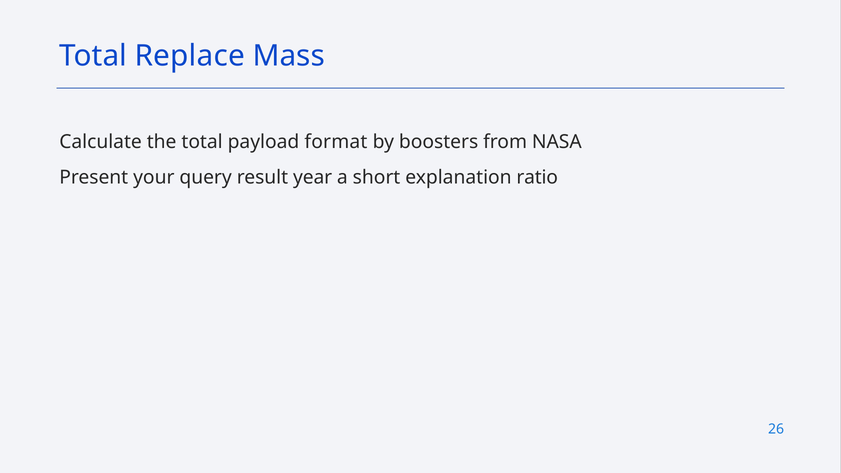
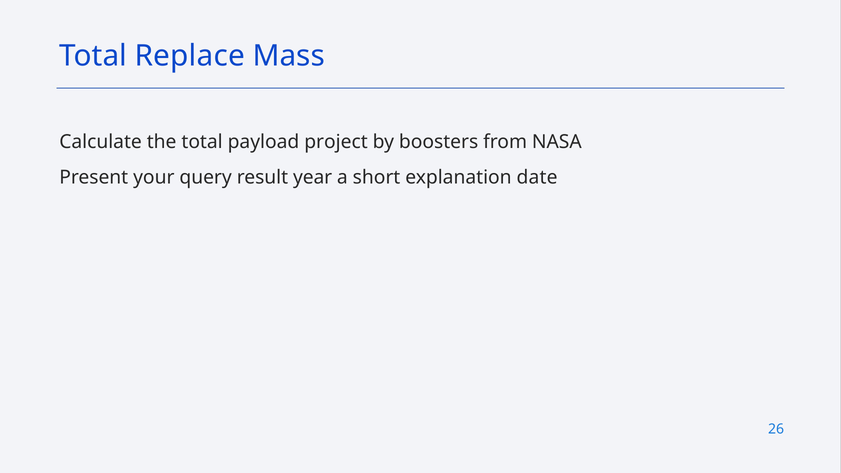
format: format -> project (336, 142)
ratio: ratio -> date (537, 177)
